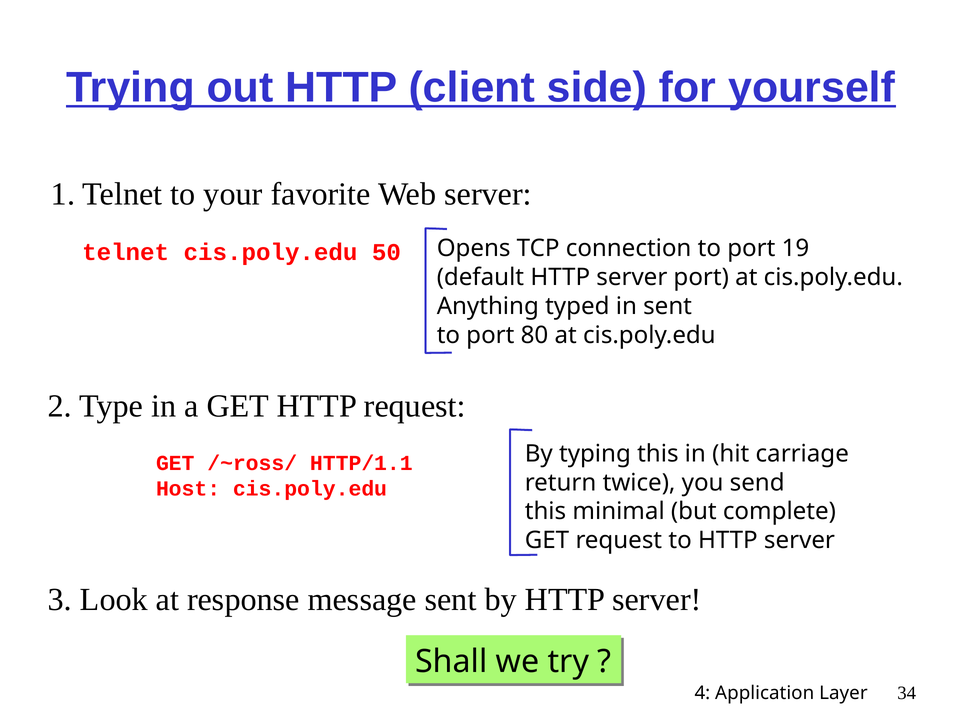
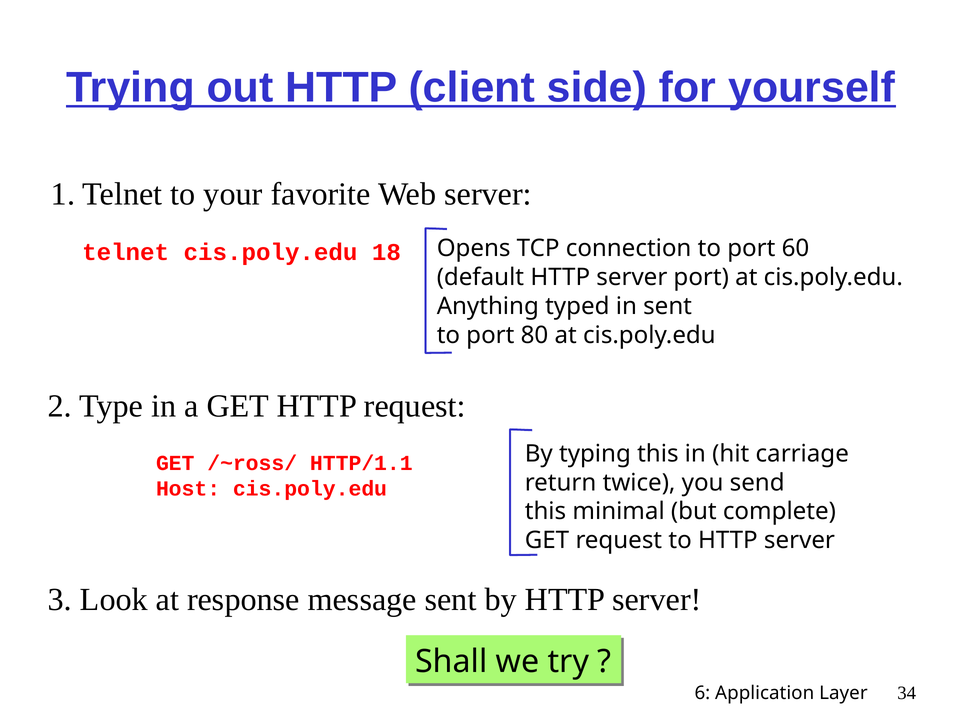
19: 19 -> 60 (795, 249)
50: 50 -> 18 (386, 252)
4: 4 -> 6 (702, 694)
